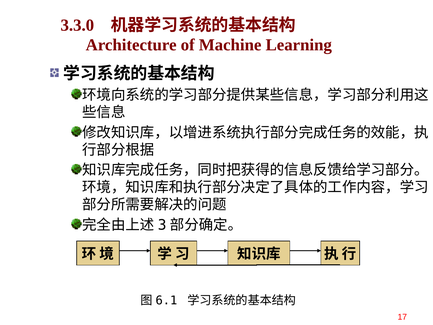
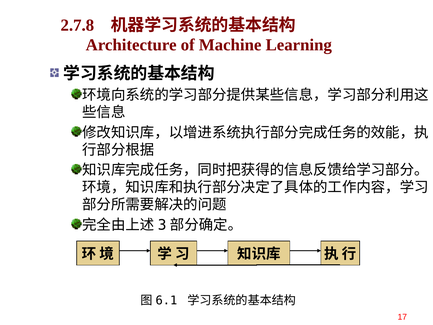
3.3.0: 3.3.0 -> 2.7.8 (77, 25)
